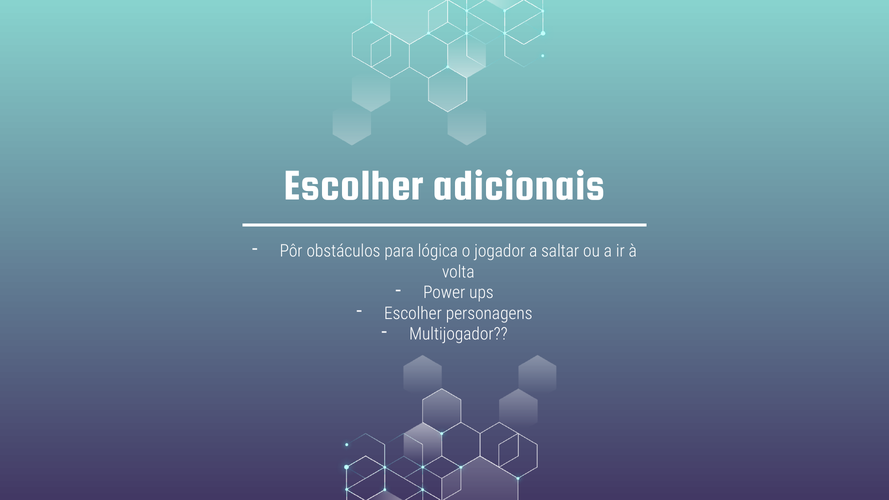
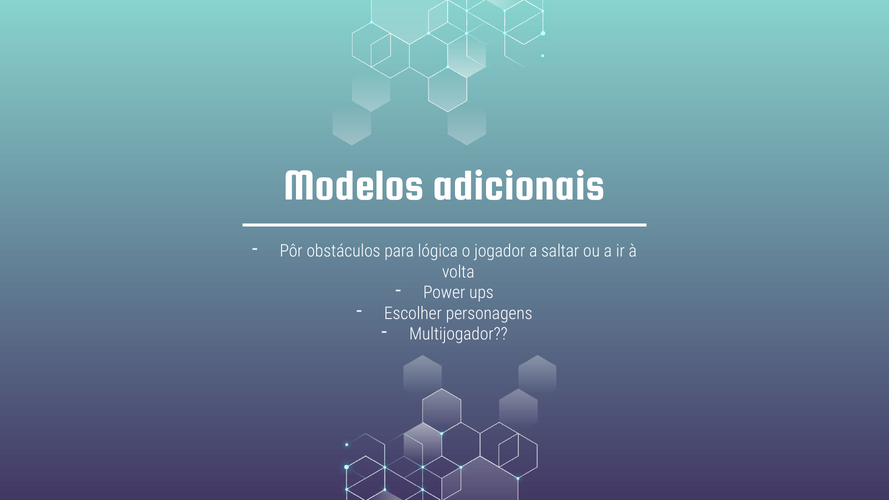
Escolher: Escolher -> Modelos (354, 185)
